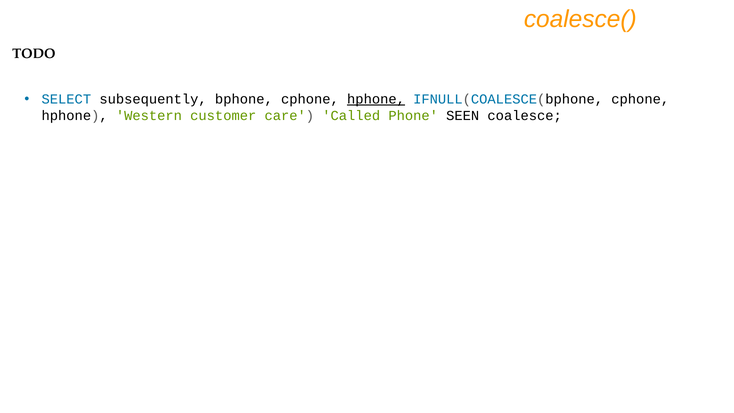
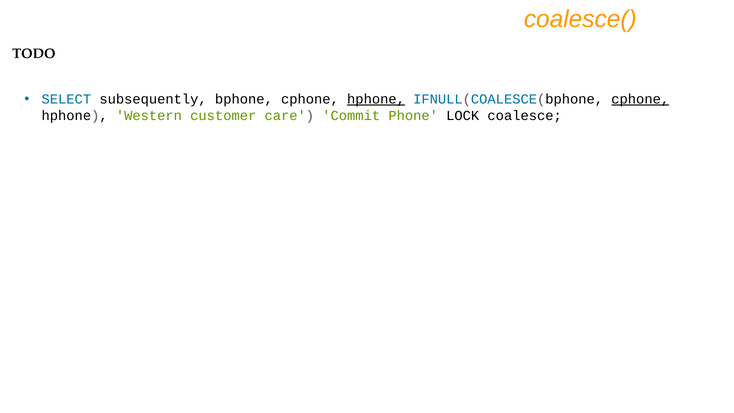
cphone underline: none -> present (640, 99)
Called: Called -> Commit (351, 116)
SEEN: SEEN -> LOCK (463, 116)
